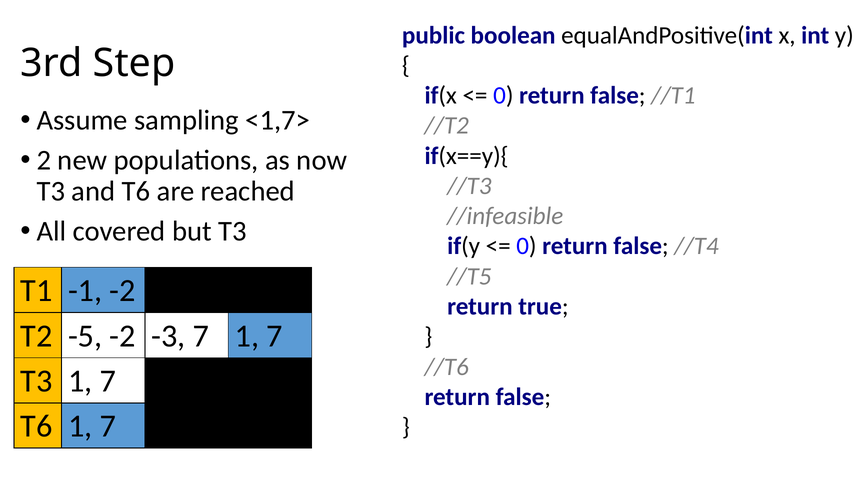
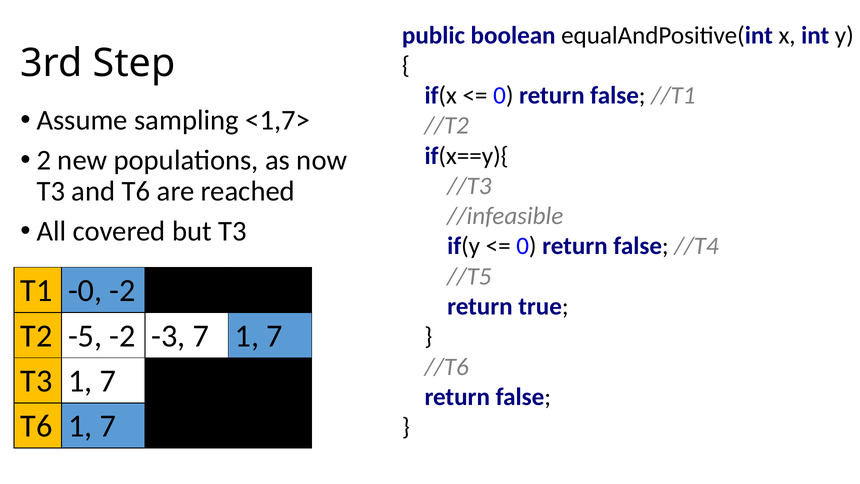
-1: -1 -> -0 (85, 291)
